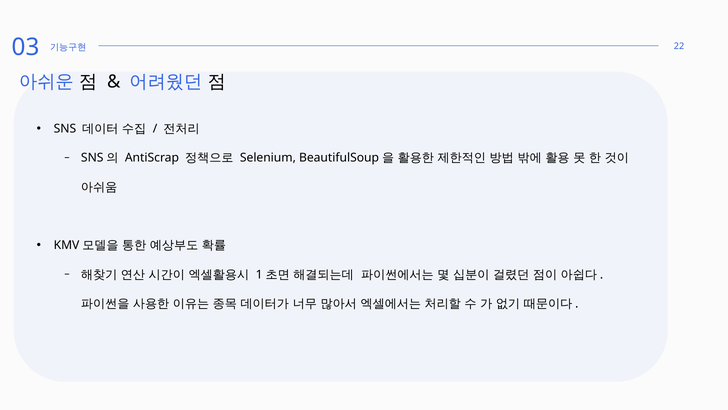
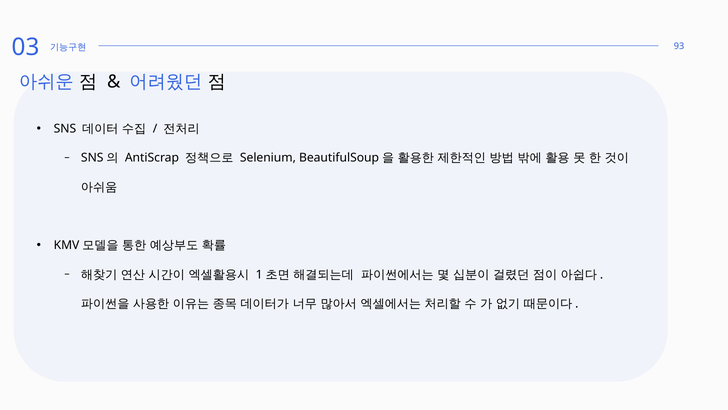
22: 22 -> 93 (679, 46)
